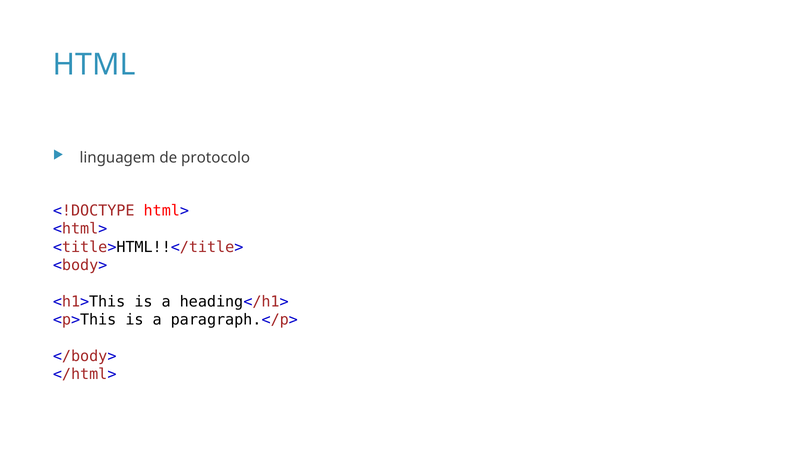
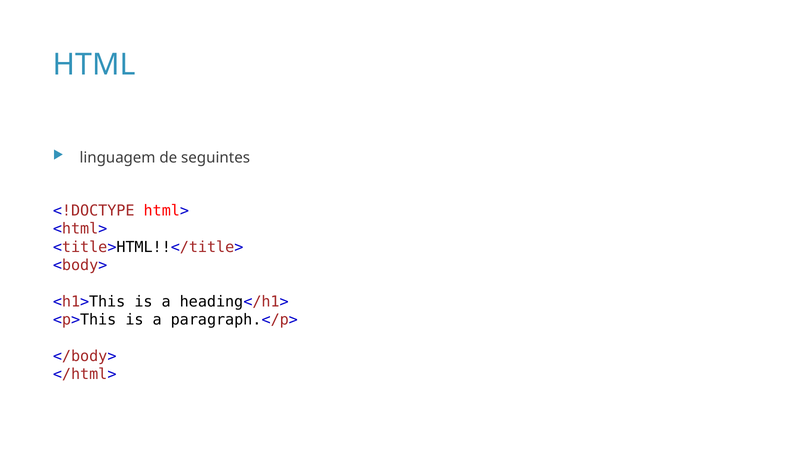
protocolo: protocolo -> seguintes (216, 157)
